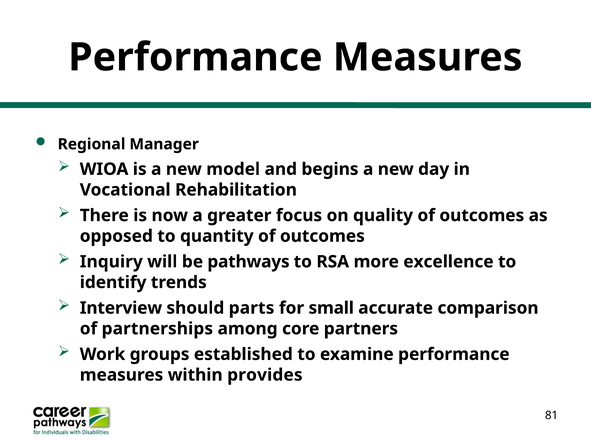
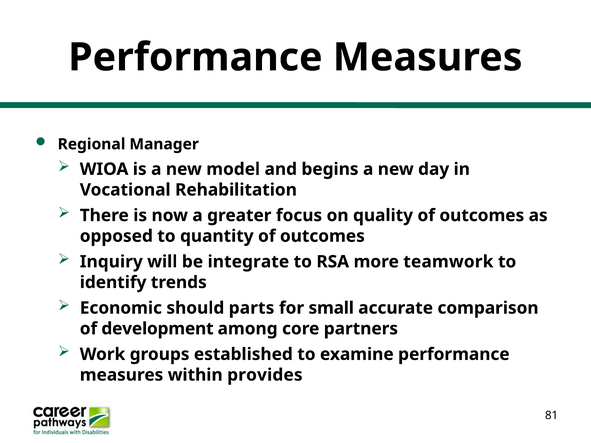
pathways: pathways -> integrate (248, 262)
excellence: excellence -> teamwork (448, 262)
Interview: Interview -> Economic (121, 308)
partnerships: partnerships -> development (157, 329)
